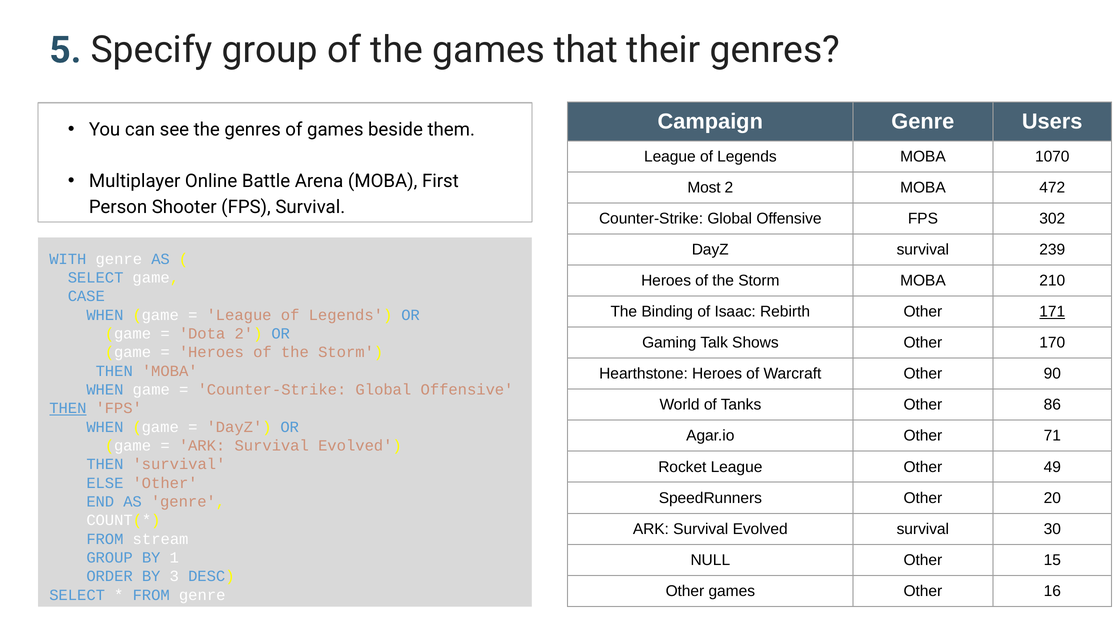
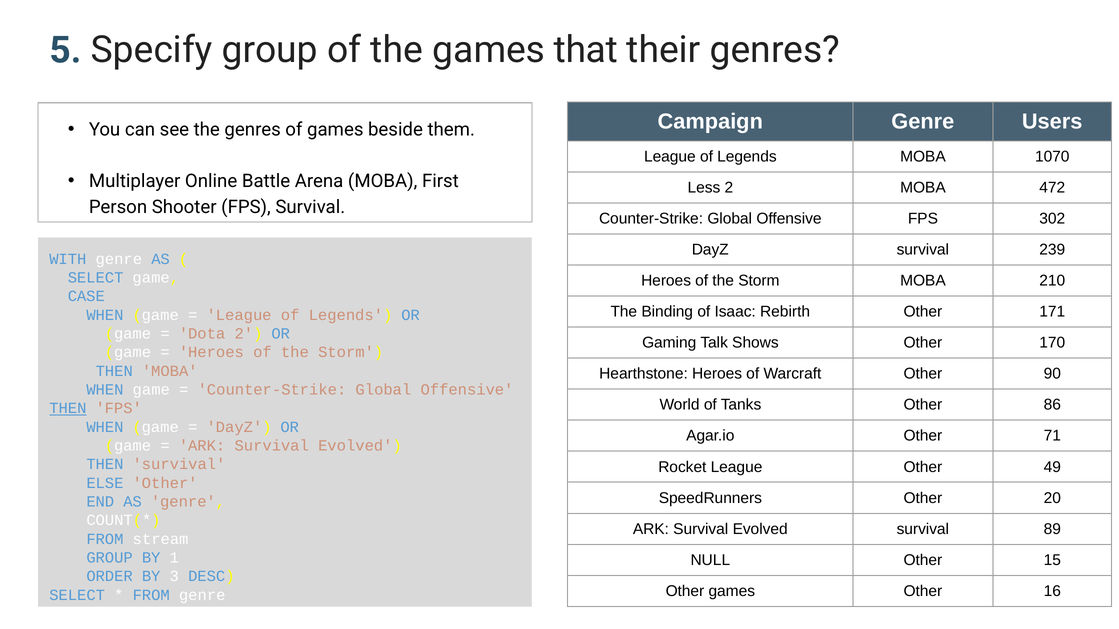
Most: Most -> Less (704, 188)
171 underline: present -> none (1052, 312)
30: 30 -> 89 (1052, 529)
